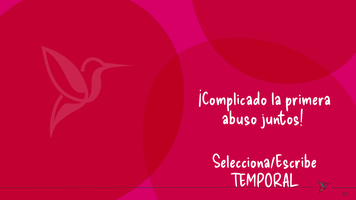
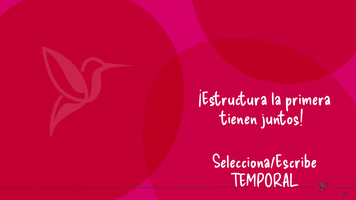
¡Complicado: ¡Complicado -> ¡Estructura (233, 100)
abuso: abuso -> tienen (240, 119)
